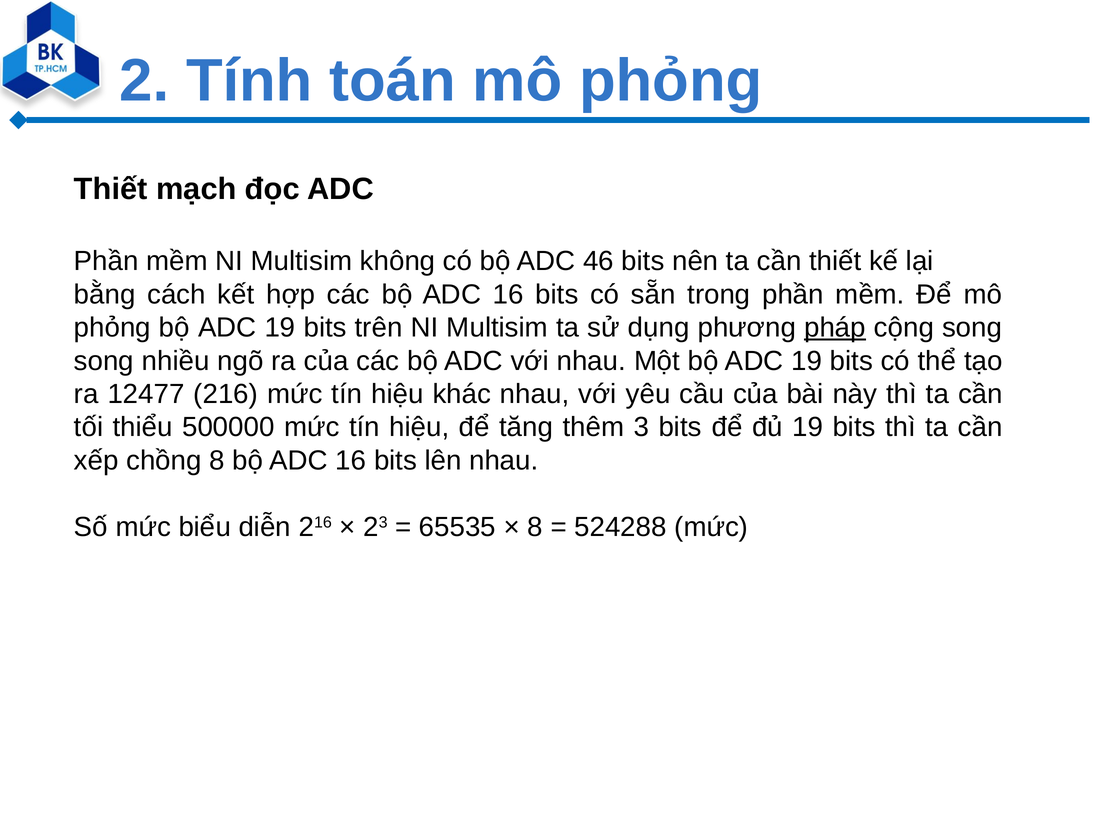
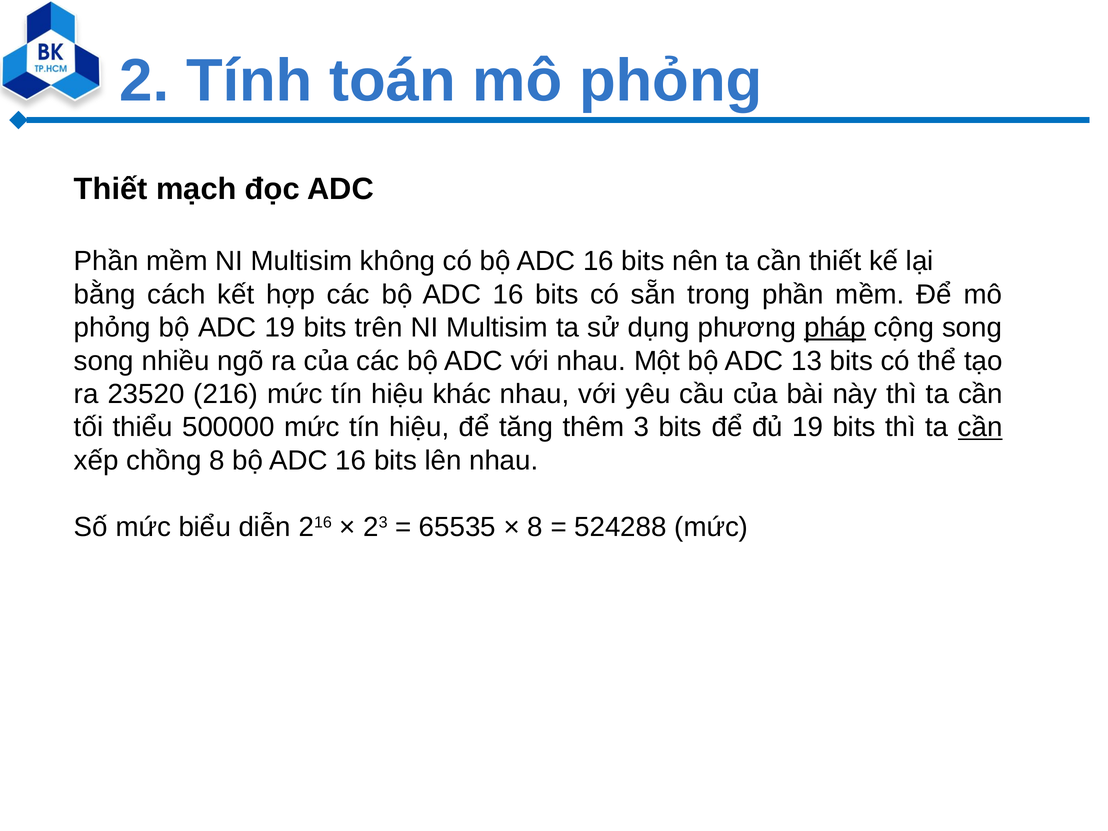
có bộ ADC 46: 46 -> 16 (598, 261)
Một bộ ADC 19: 19 -> 13 (807, 361)
12477: 12477 -> 23520 (146, 394)
cần underline: none -> present (980, 427)
